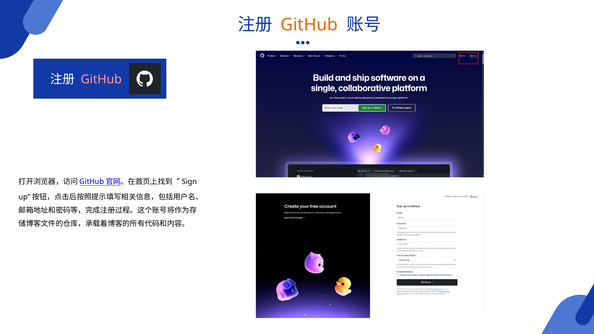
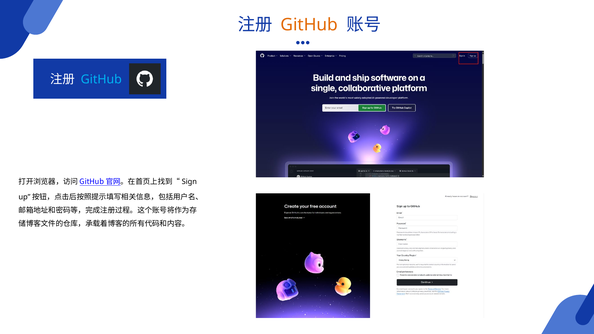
GitHub colour: pink -> light blue (101, 79)
